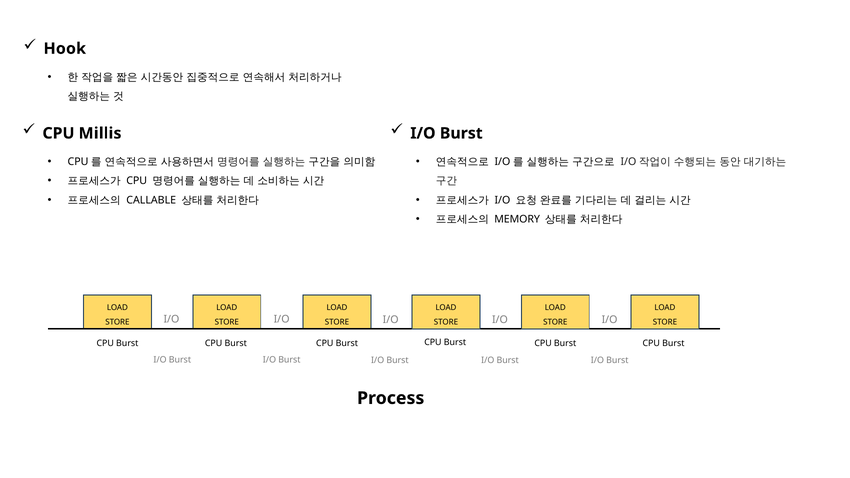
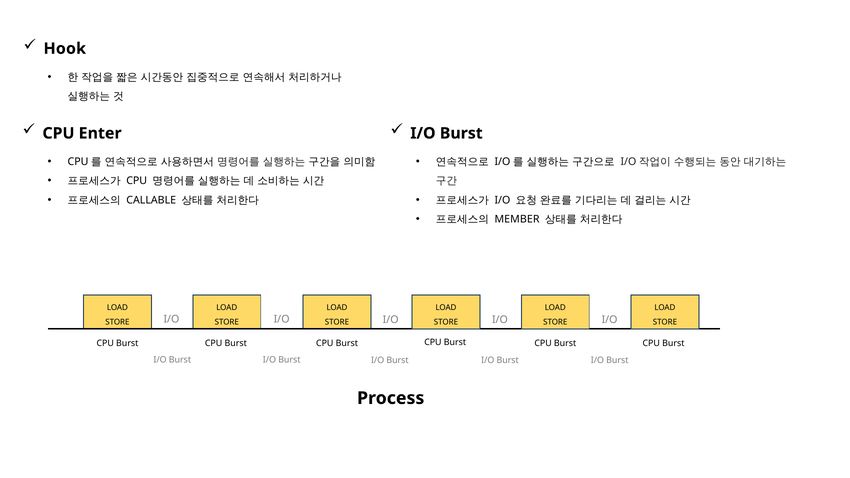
Millis: Millis -> Enter (100, 133)
MEMORY: MEMORY -> MEMBER (517, 219)
